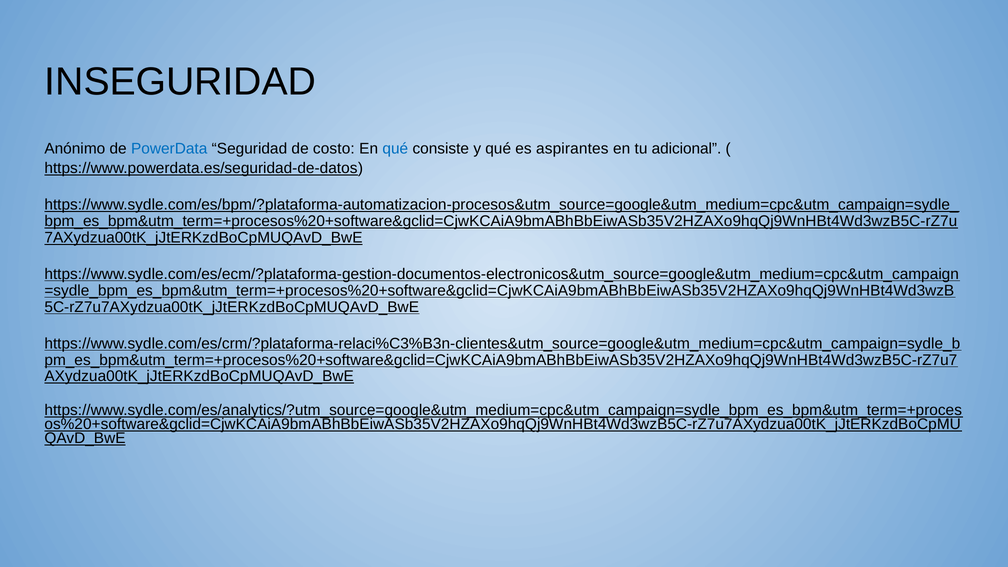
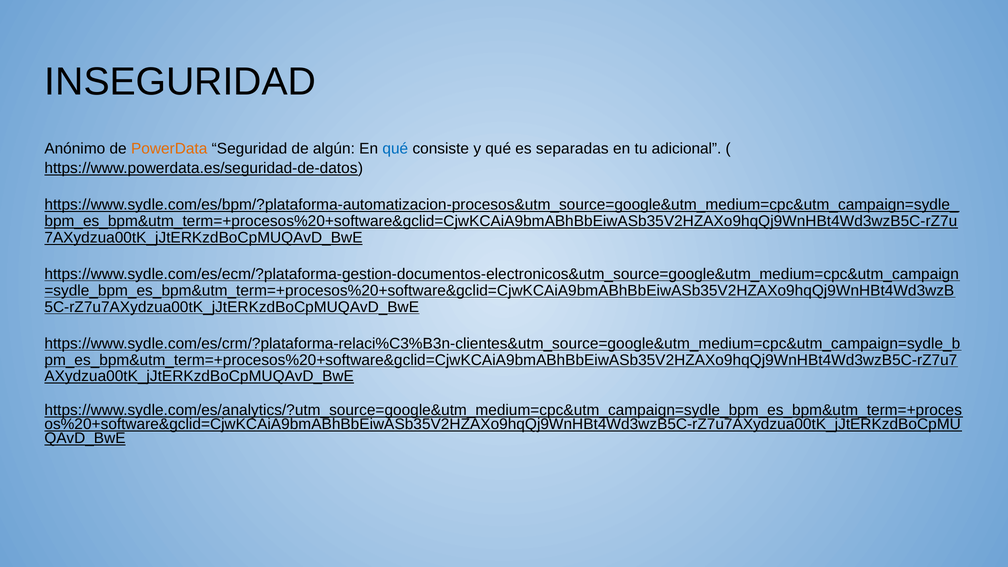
PowerData colour: blue -> orange (169, 149)
costo: costo -> algún (334, 149)
aspirantes: aspirantes -> separadas (572, 149)
